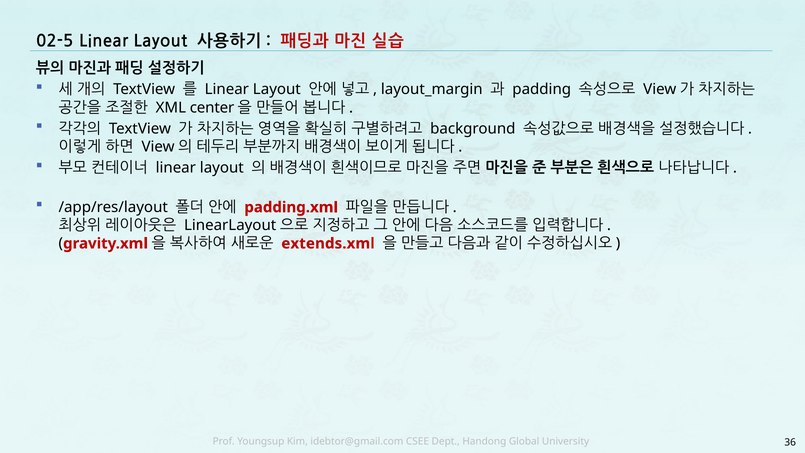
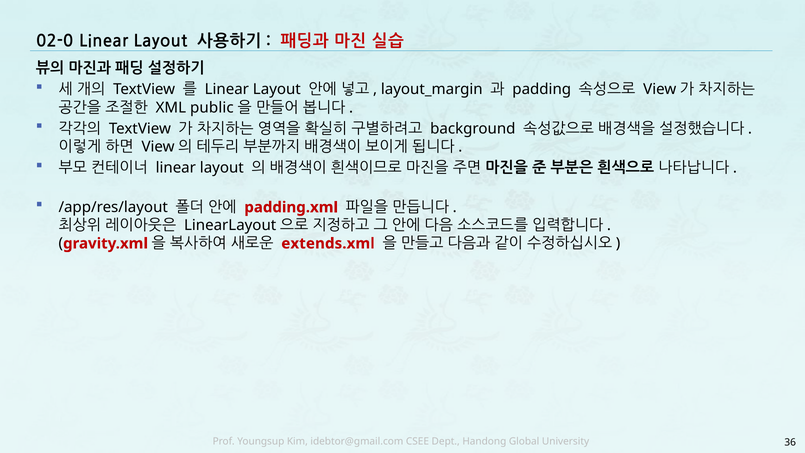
02-5: 02-5 -> 02-0 (55, 41)
center: center -> public (212, 108)
